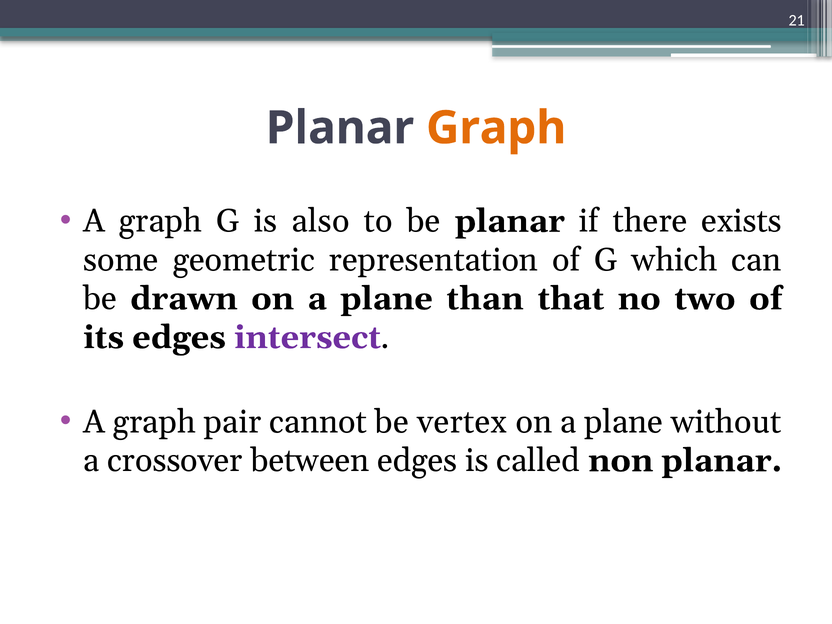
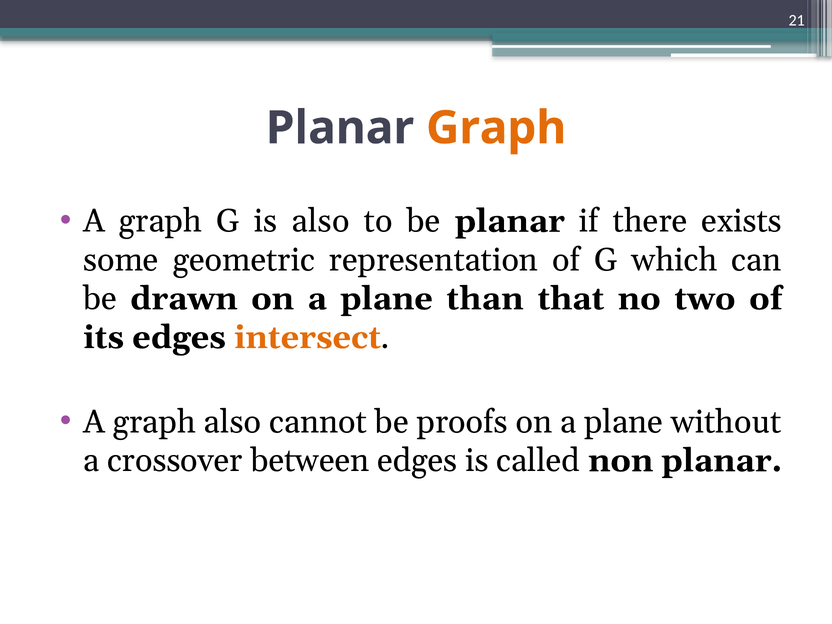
intersect colour: purple -> orange (308, 337)
graph pair: pair -> also (233, 422)
vertex: vertex -> proofs (462, 422)
